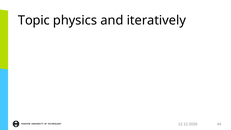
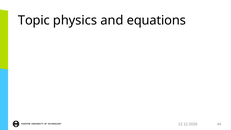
iteratively: iteratively -> equations (156, 20)
